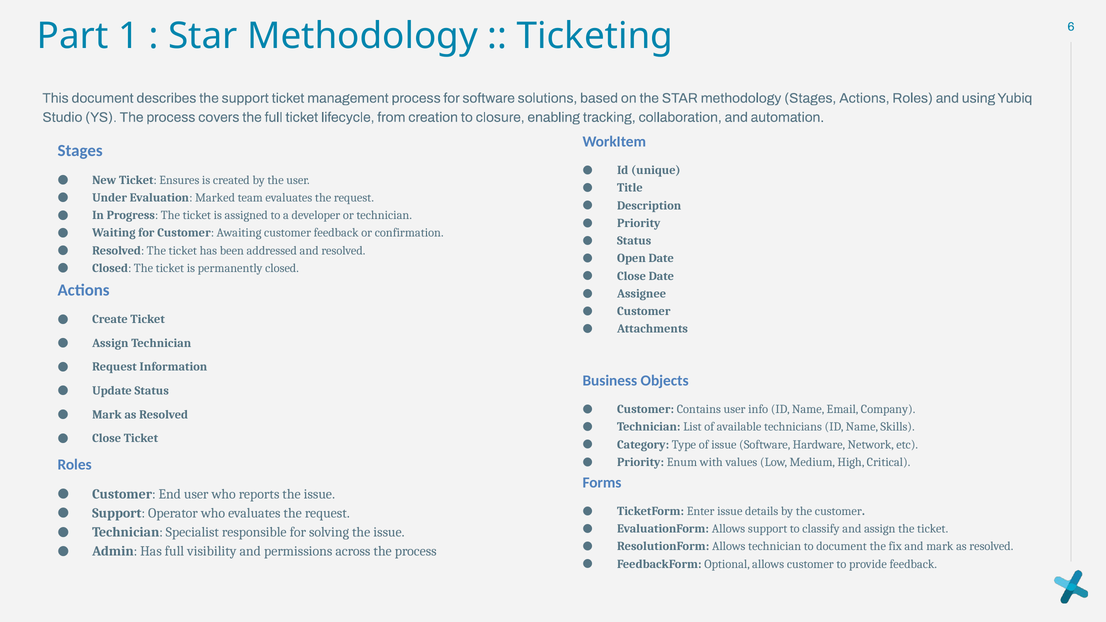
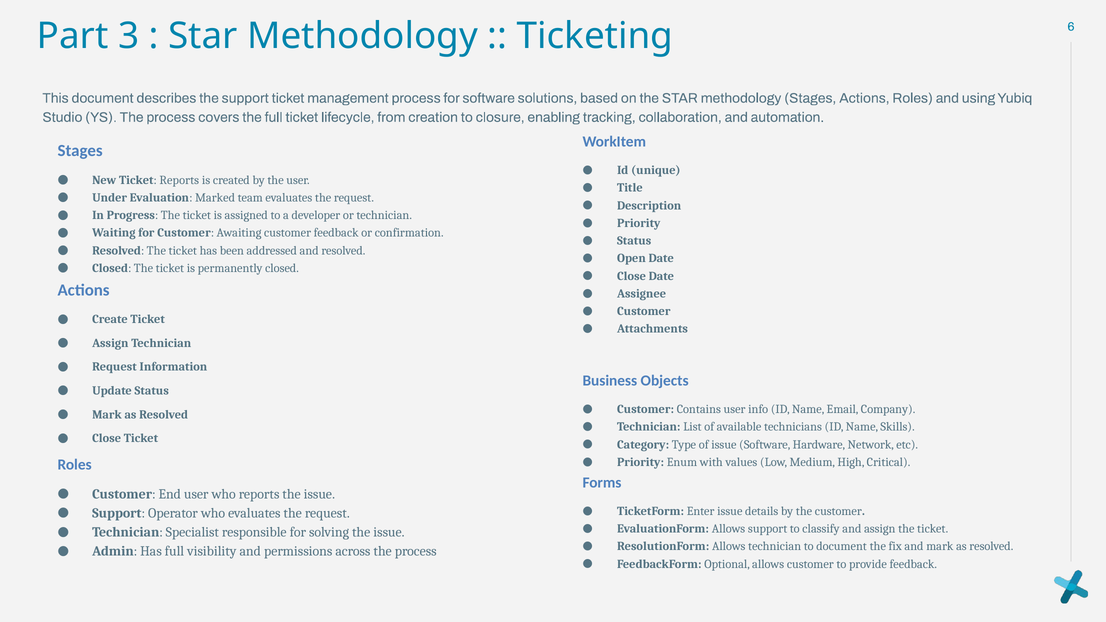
1: 1 -> 3 (129, 36)
Ticket Ensures: Ensures -> Reports (179, 180)
